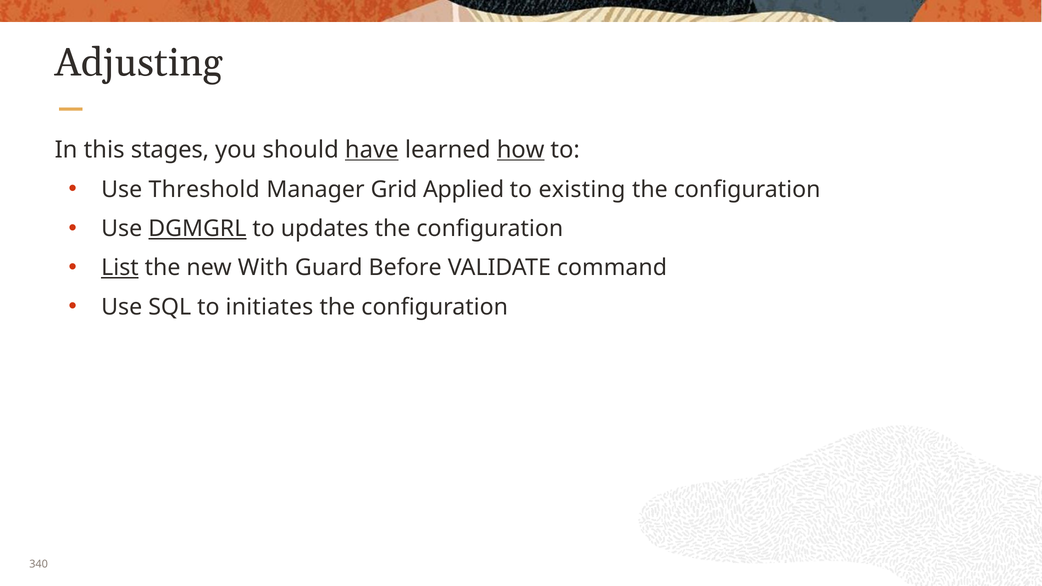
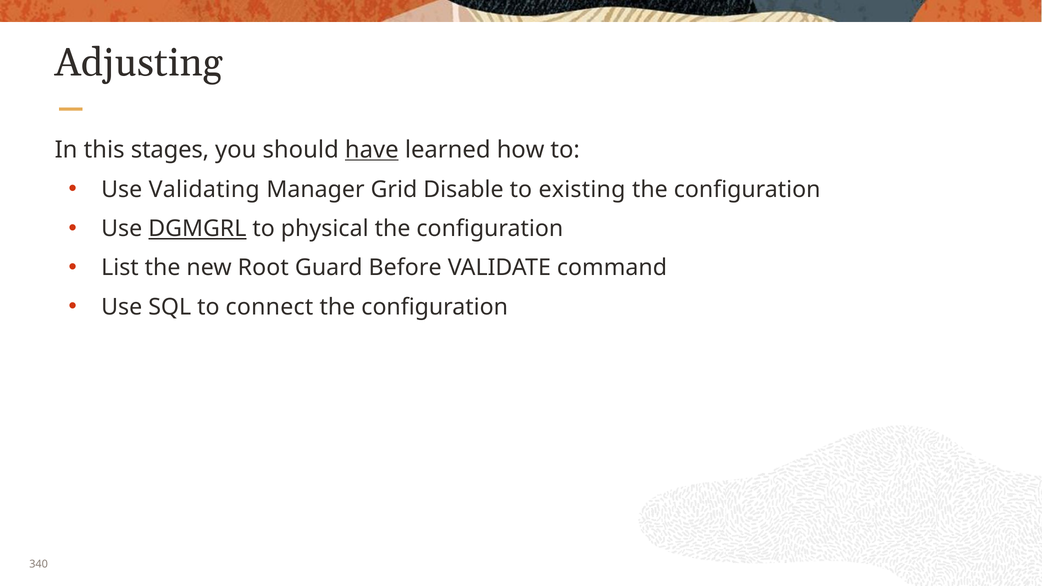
how underline: present -> none (521, 150)
Threshold: Threshold -> Validating (204, 189)
Applied: Applied -> Disable (463, 189)
updates: updates -> physical (325, 229)
List underline: present -> none (120, 268)
With: With -> Root (263, 268)
initiates: initiates -> connect (269, 307)
